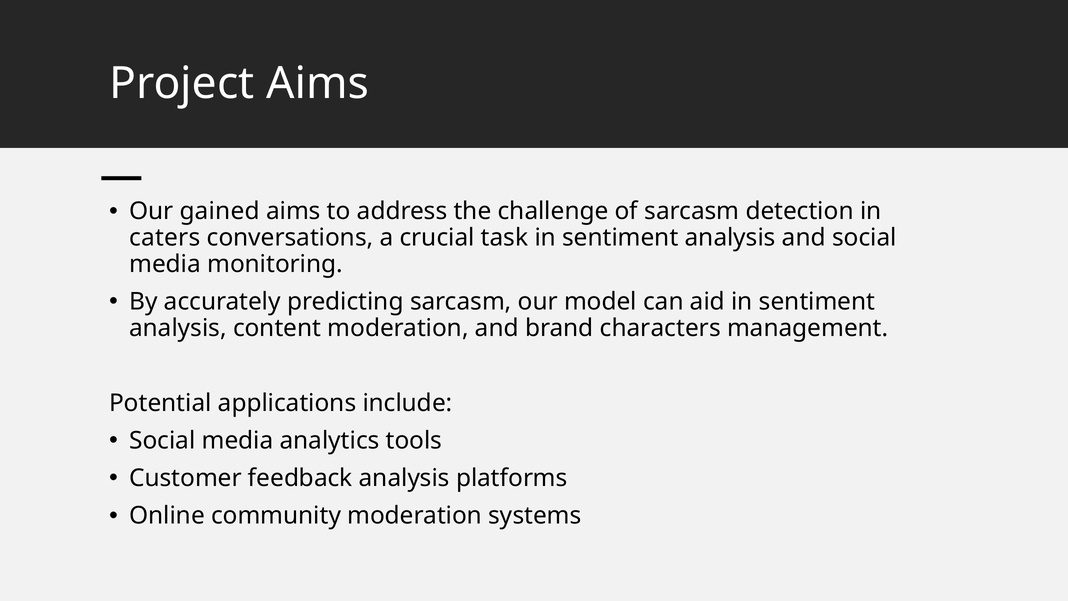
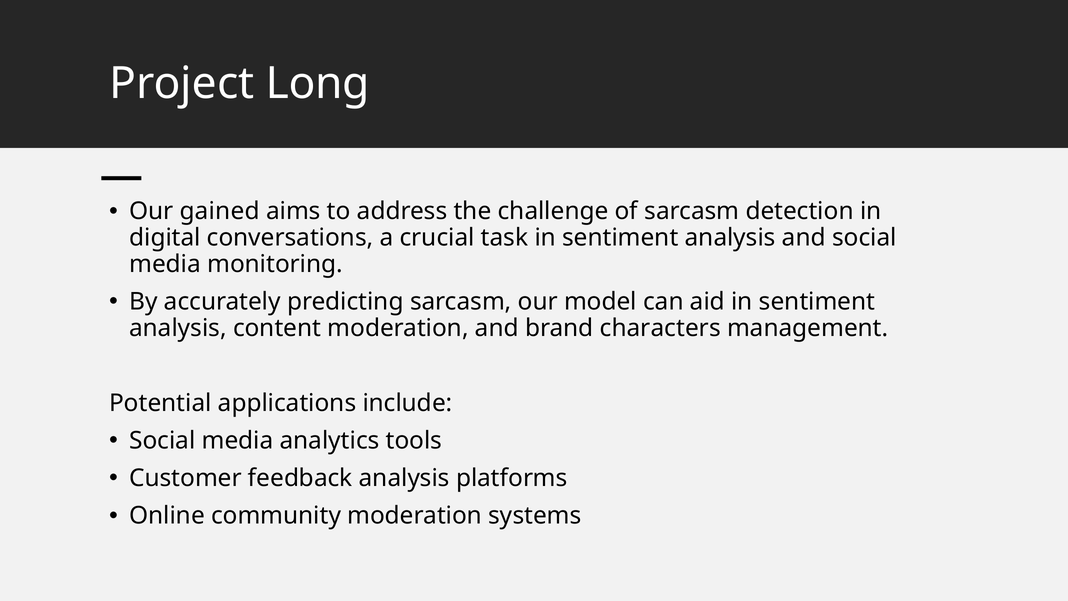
Project Aims: Aims -> Long (318, 84)
caters: caters -> digital (165, 238)
